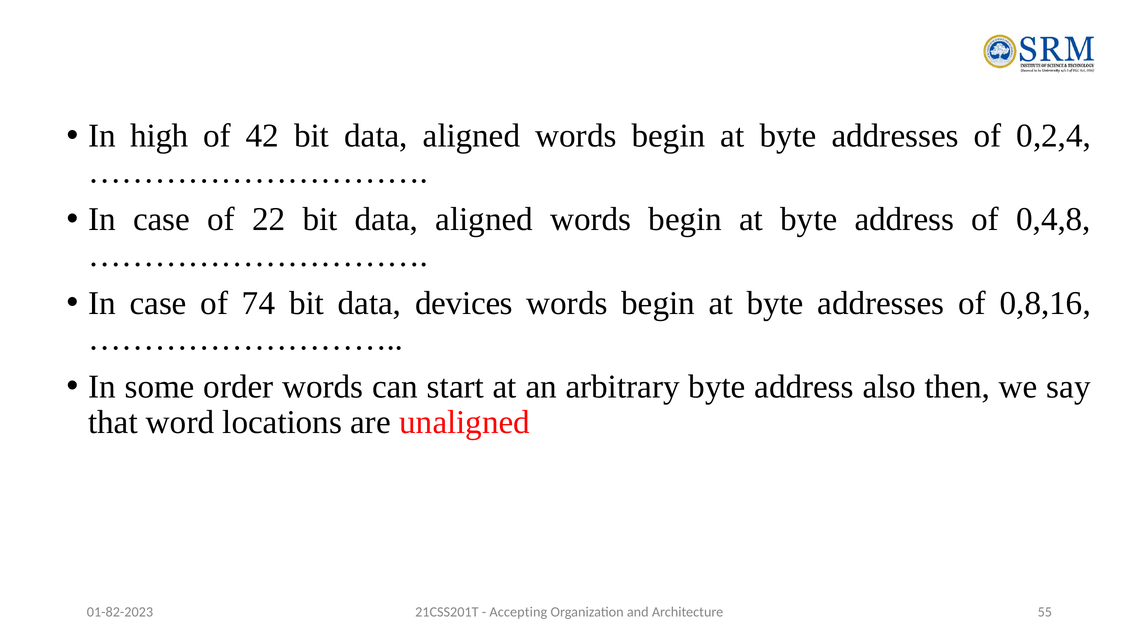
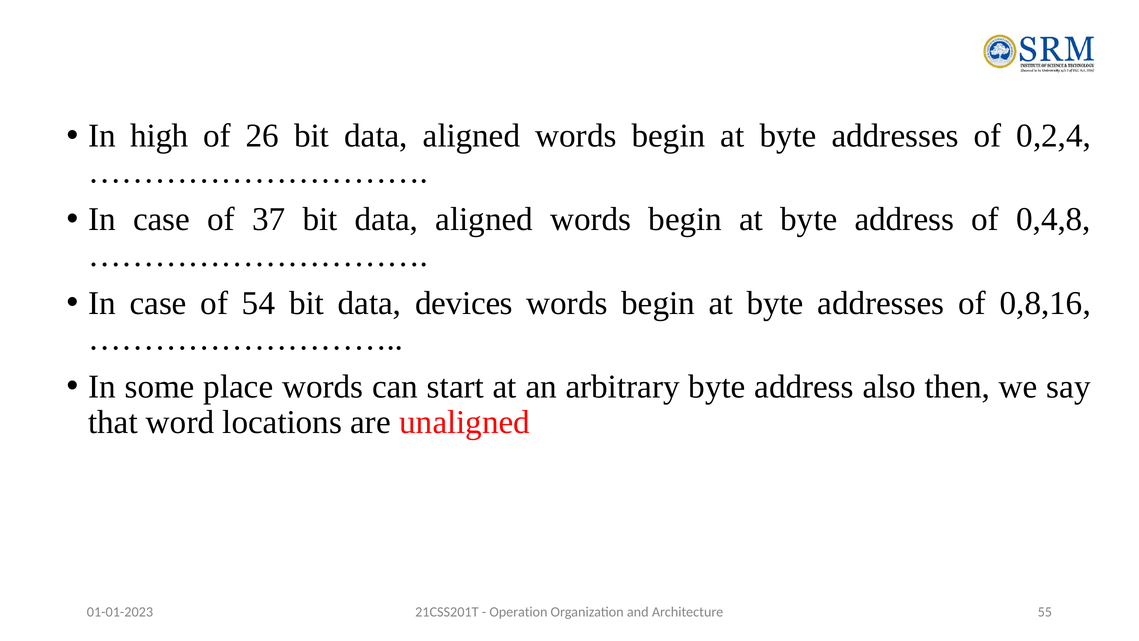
42: 42 -> 26 (262, 136)
22: 22 -> 37 (269, 219)
74: 74 -> 54 (259, 303)
order: order -> place (238, 386)
01-82-2023: 01-82-2023 -> 01-01-2023 (120, 612)
Accepting: Accepting -> Operation (518, 612)
